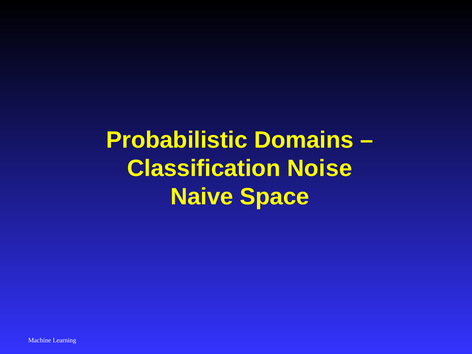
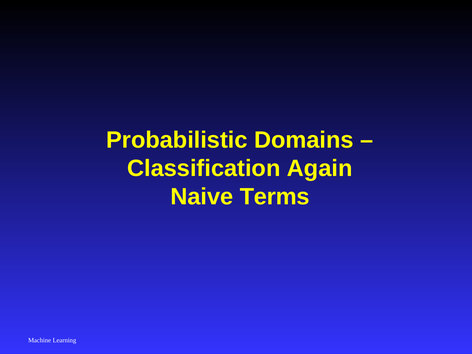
Noise: Noise -> Again (320, 168)
Space: Space -> Terms (275, 197)
